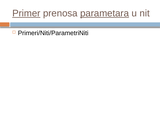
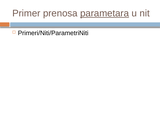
Primer underline: present -> none (26, 13)
